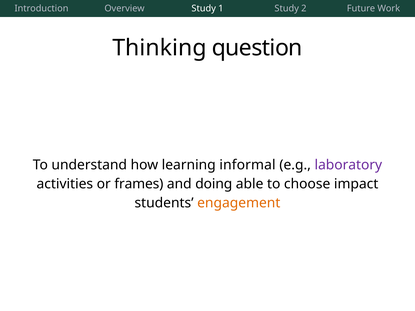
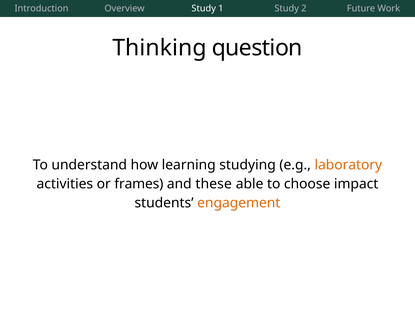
informal: informal -> studying (248, 165)
laboratory colour: purple -> orange (348, 165)
doing: doing -> these (214, 184)
